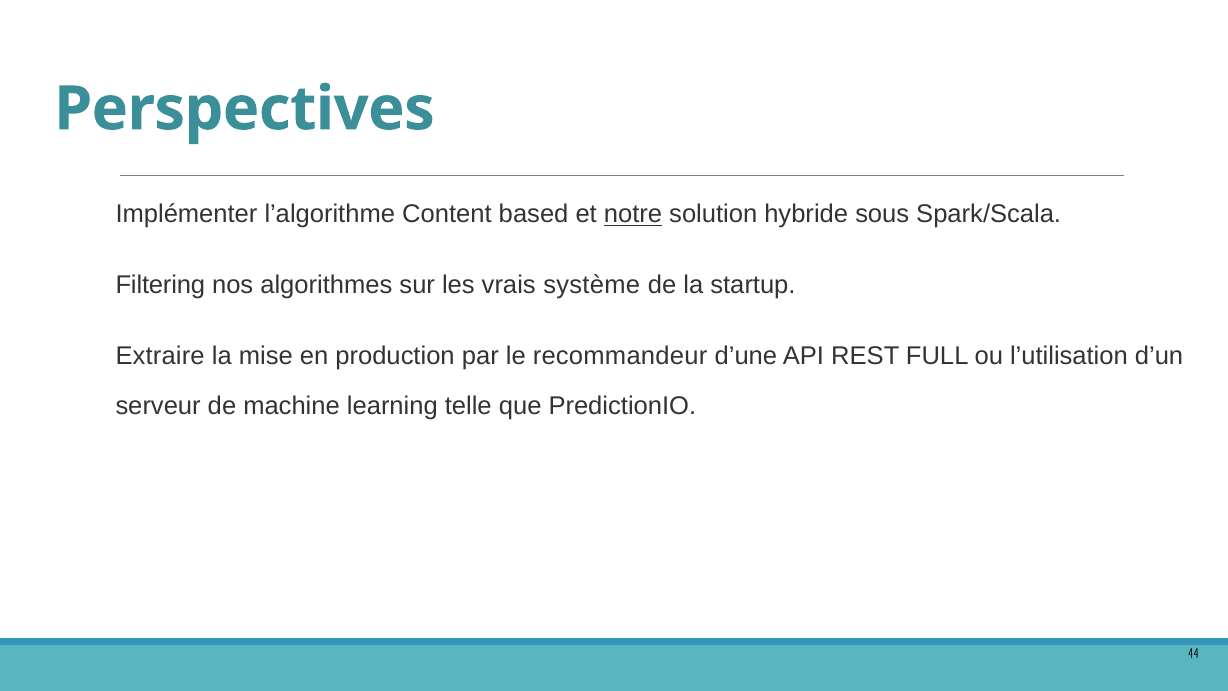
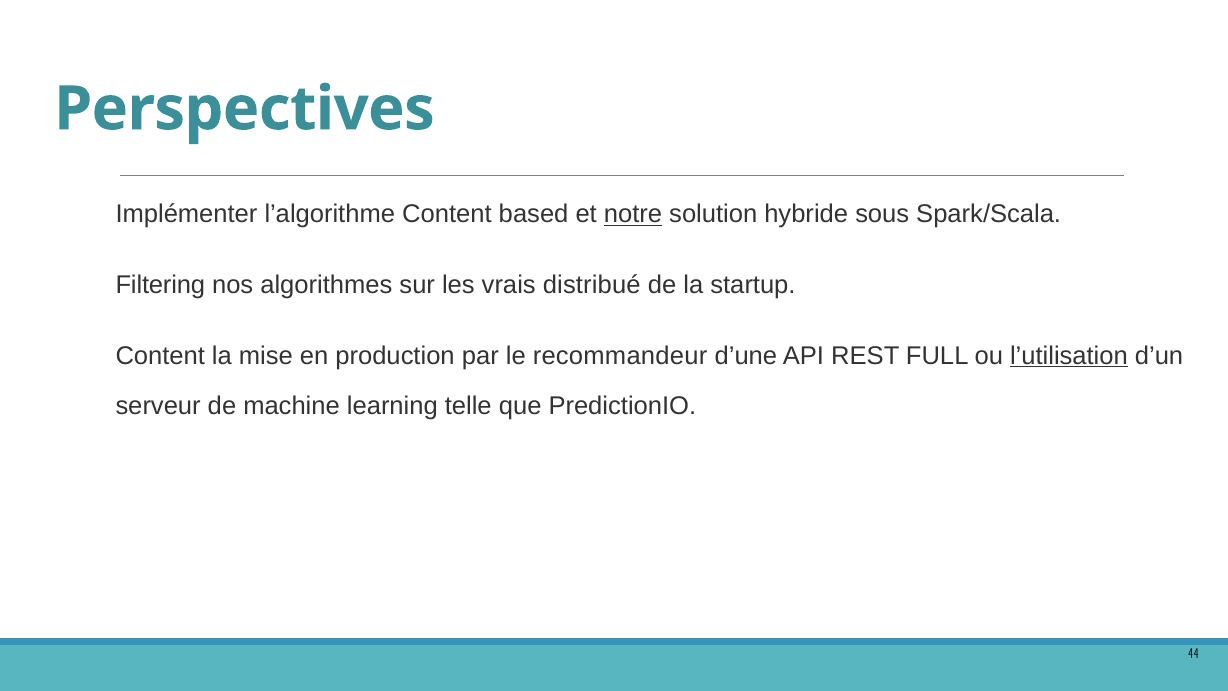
système: système -> distribué (592, 285)
Extraire: Extraire -> Content (160, 355)
l’utilisation underline: none -> present (1069, 355)
